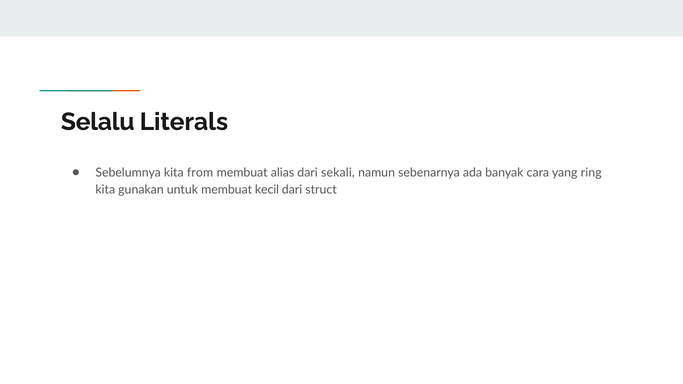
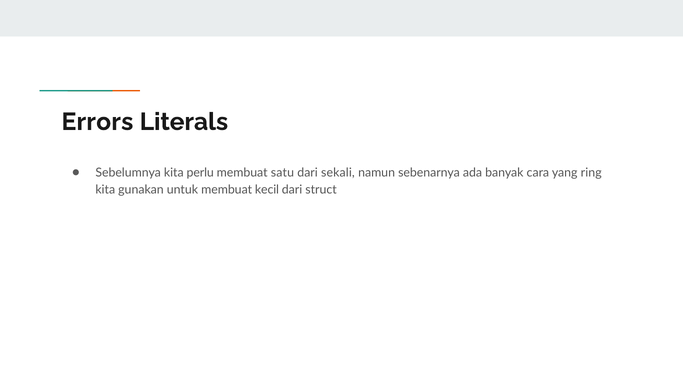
Selalu: Selalu -> Errors (97, 122)
from: from -> perlu (200, 173)
alias: alias -> satu (282, 173)
